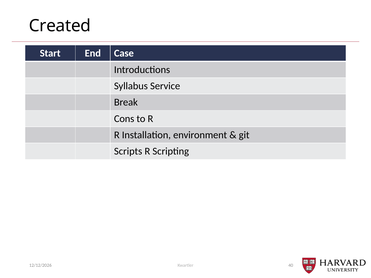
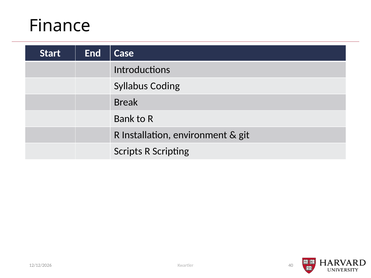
Created: Created -> Finance (60, 26)
Service: Service -> Coding (165, 86)
Cons: Cons -> Bank (124, 119)
